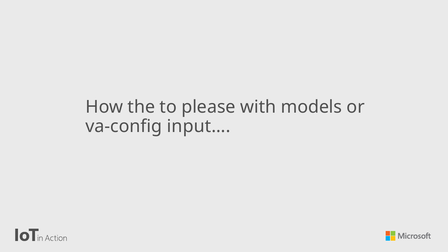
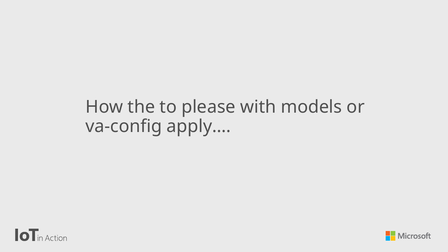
input…: input… -> apply… (199, 126)
